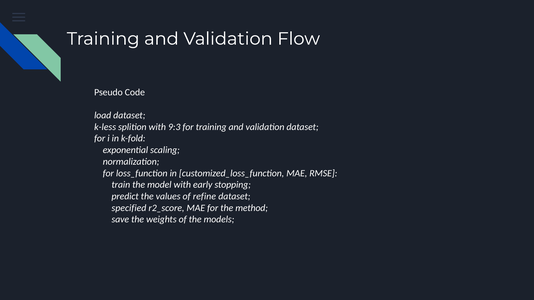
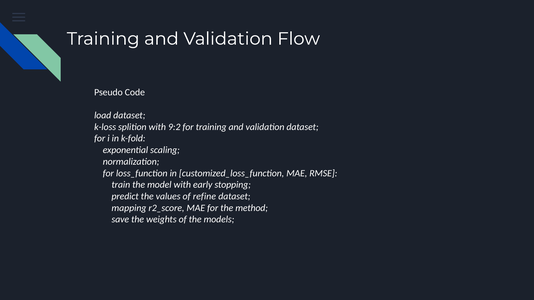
k-less: k-less -> k-loss (105, 127)
9:3: 9:3 -> 9:2 (174, 127)
specified: specified -> mapping (129, 208)
